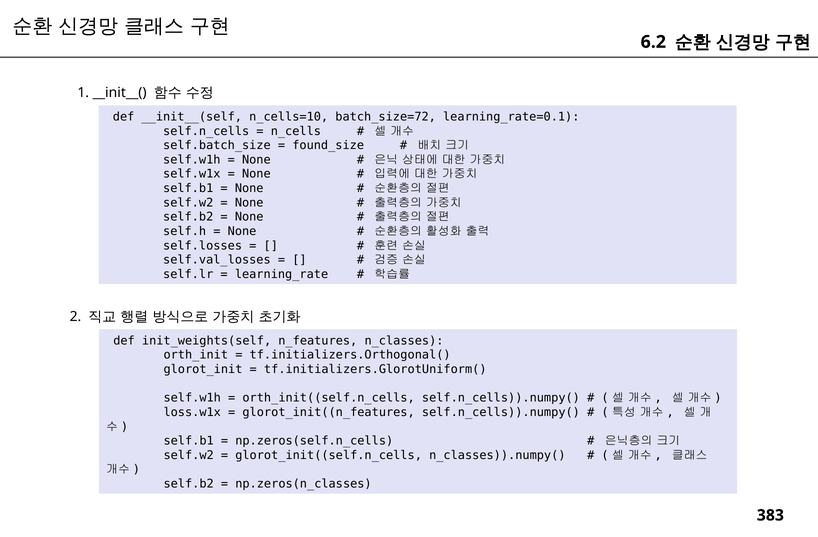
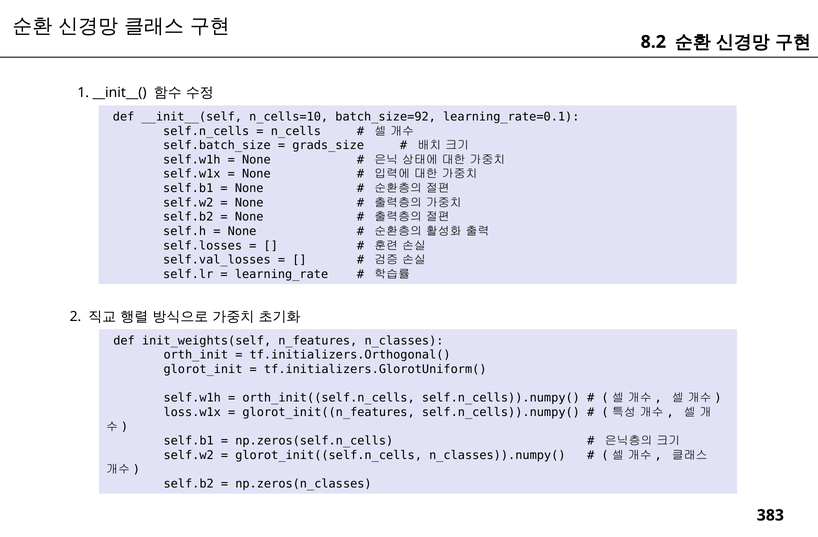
6.2: 6.2 -> 8.2 (653, 42)
batch_size=72: batch_size=72 -> batch_size=92 (386, 117)
found_size: found_size -> grads_size (328, 145)
